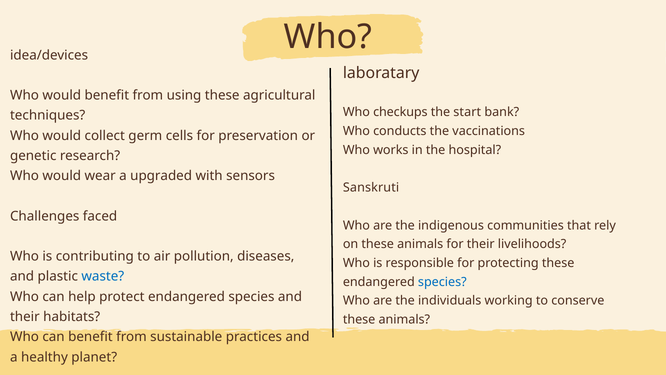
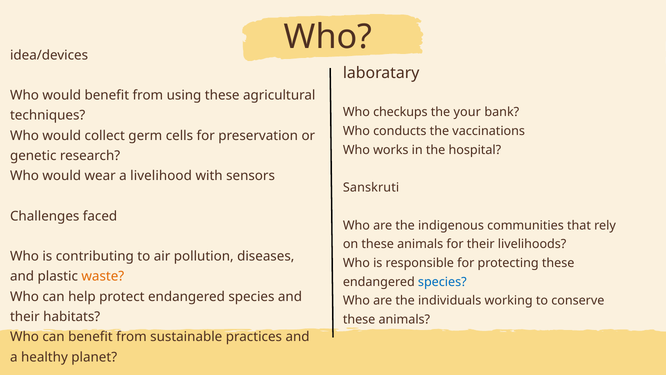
start: start -> your (467, 112)
upgraded: upgraded -> livelihood (161, 176)
waste colour: blue -> orange (103, 276)
